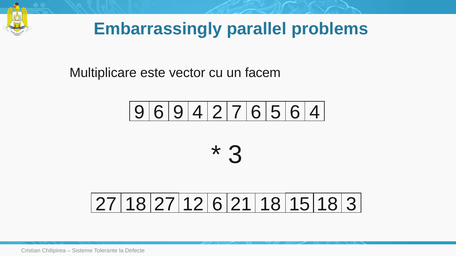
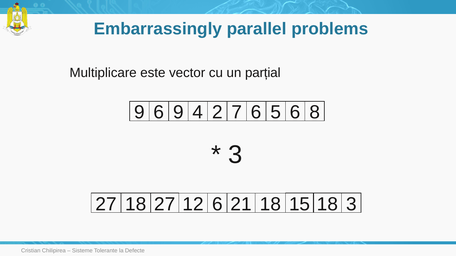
facem: facem -> parțial (263, 73)
6 4: 4 -> 8 (315, 113)
